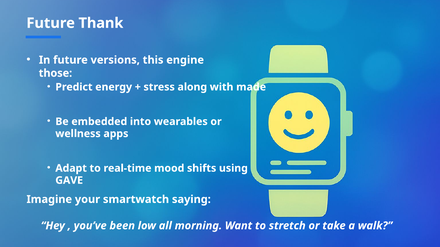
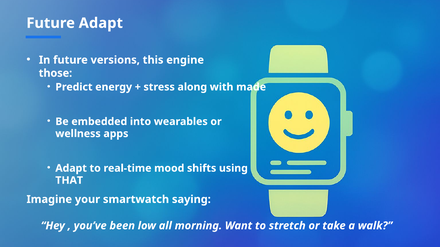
Future Thank: Thank -> Adapt (101, 23)
GAVE: GAVE -> THAT (69, 181)
